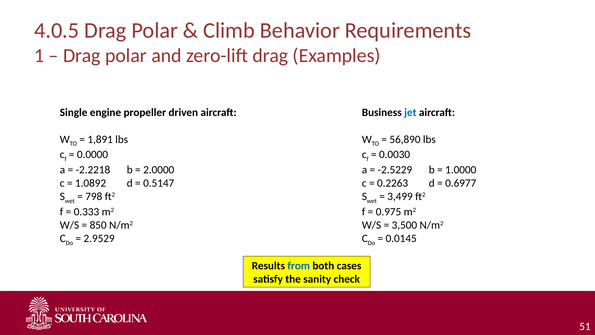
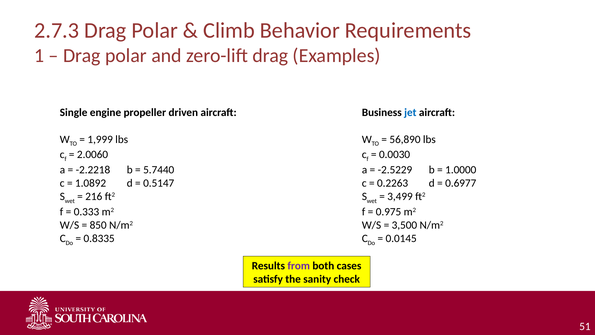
4.0.5: 4.0.5 -> 2.7.3 (57, 31)
1,891: 1,891 -> 1,999 (100, 139)
0.0000: 0.0000 -> 2.0060 (92, 154)
2.0000: 2.0000 -> 5.7440 (159, 170)
798: 798 -> 216 (94, 196)
2.9529: 2.9529 -> 0.8335 (99, 238)
from colour: blue -> purple (299, 266)
